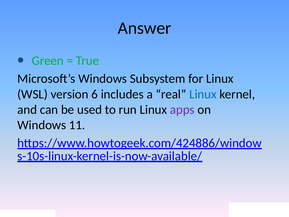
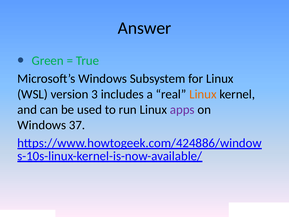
6: 6 -> 3 (95, 94)
Linux colour: blue -> orange (203, 94)
11: 11 -> 37 (77, 125)
